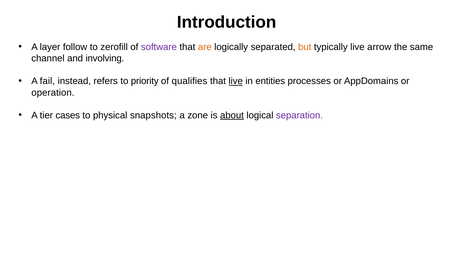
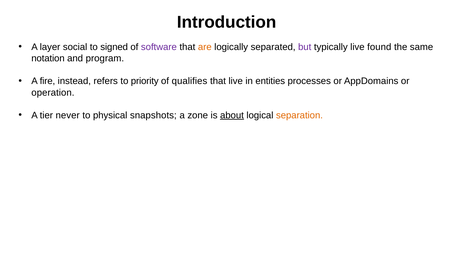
follow: follow -> social (75, 47)
zerofill: zerofill -> signed (114, 47)
but colour: orange -> purple (305, 47)
arrow: arrow -> found (379, 47)
channel: channel -> notation (48, 58)
involving: involving -> program (105, 58)
fail: fail -> fire (47, 81)
live underline: present -> none (236, 81)
cases: cases -> never (68, 115)
separation colour: purple -> orange (299, 115)
